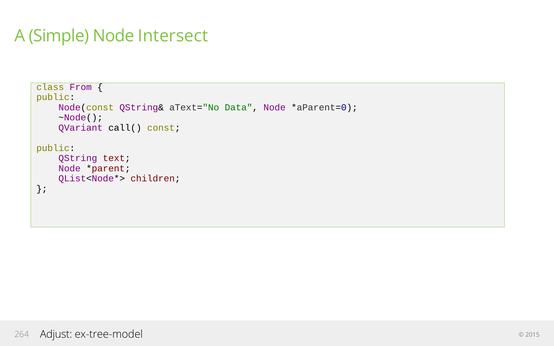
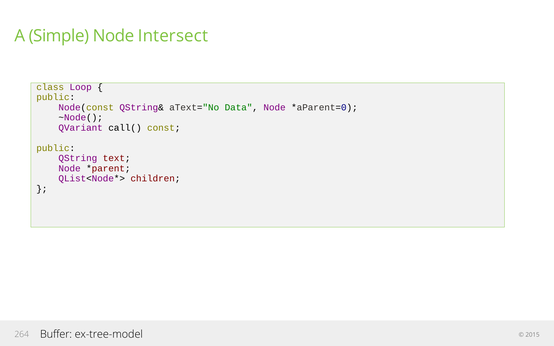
From: From -> Loop (81, 87)
Adjust: Adjust -> Buffer (56, 335)
